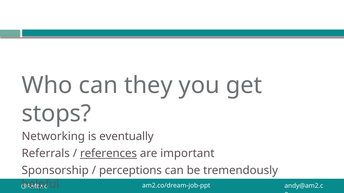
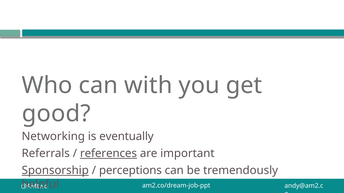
they: they -> with (148, 86)
stops: stops -> good (56, 114)
Sponsorship underline: none -> present (55, 171)
